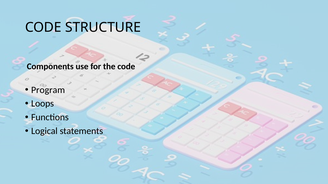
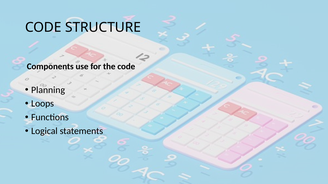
Program: Program -> Planning (48, 90)
